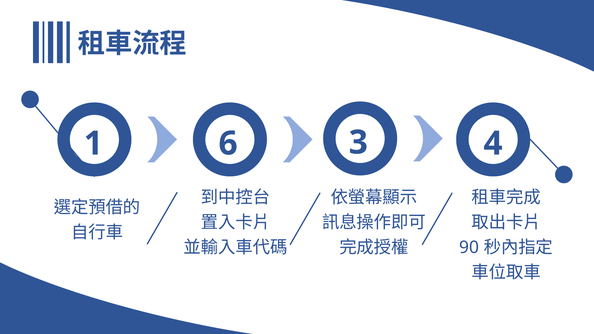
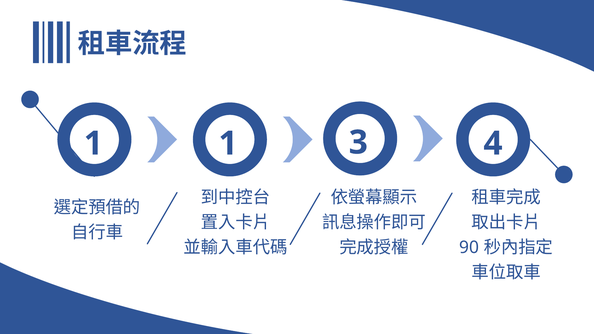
1 6: 6 -> 1 (228, 144)
